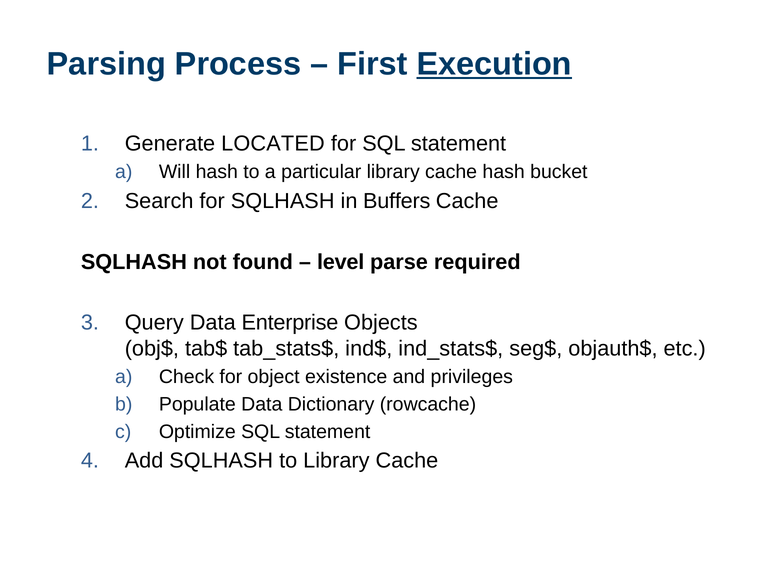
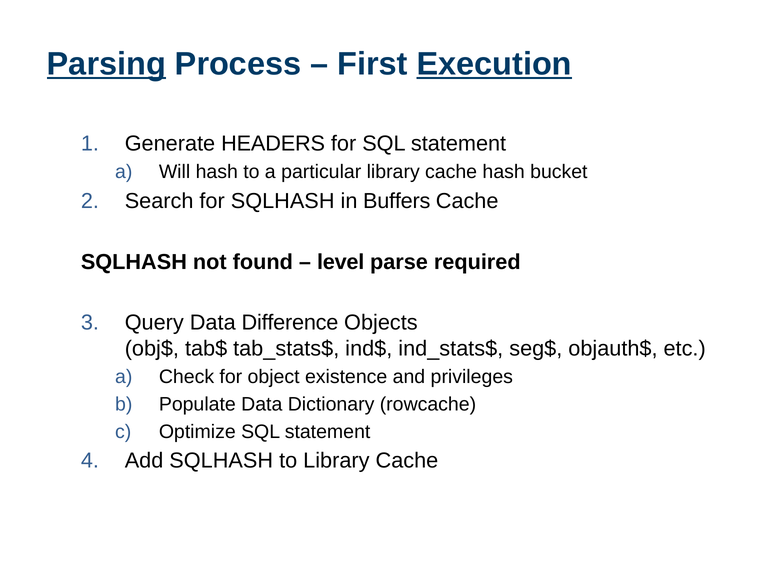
Parsing underline: none -> present (106, 64)
LOCATED: LOCATED -> HEADERS (273, 144)
Enterprise: Enterprise -> Difference (290, 323)
